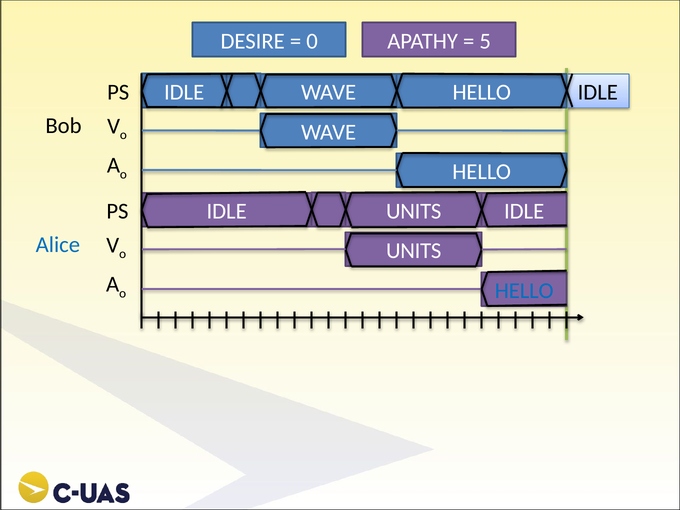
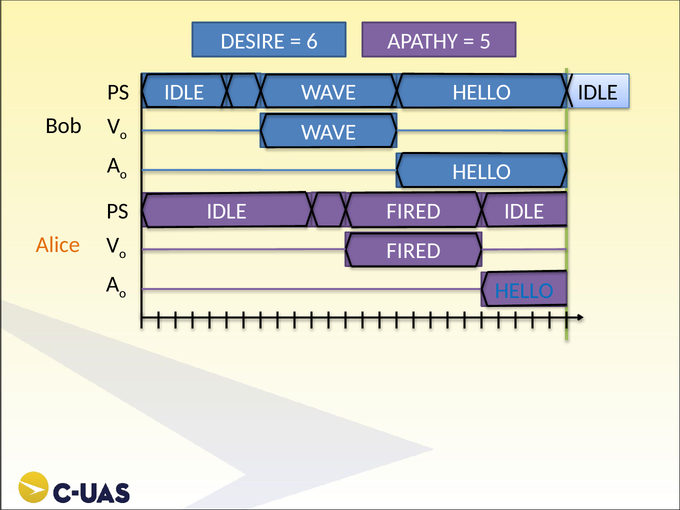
0: 0 -> 6 (312, 41)
UNITS: UNITS -> FIRED (413, 211)
Alice colour: blue -> orange (58, 245)
UNITS: UNITS -> FIRED (413, 251)
